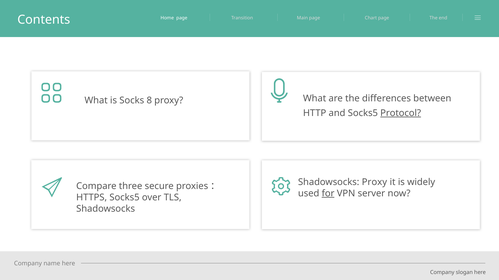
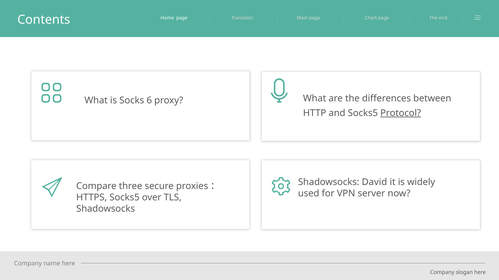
8: 8 -> 6 (149, 101)
Shadowsocks Proxy: Proxy -> David (374, 183)
for underline: present -> none (328, 194)
